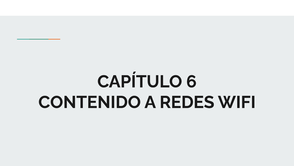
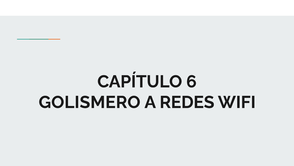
CONTENIDO: CONTENIDO -> GOLISMERO (90, 102)
